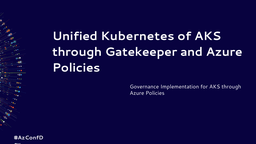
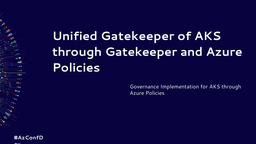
Unified Kubernetes: Kubernetes -> Gatekeeper (138, 36)
